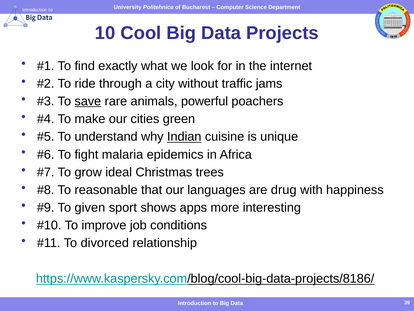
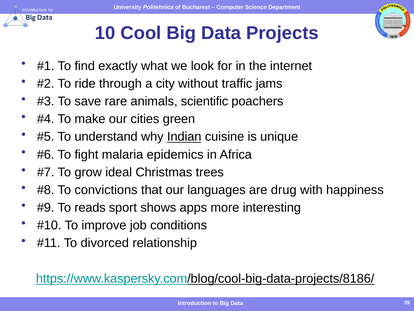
save underline: present -> none (88, 101)
powerful: powerful -> scientific (205, 101)
reasonable: reasonable -> convictions (106, 190)
given: given -> reads (90, 207)
